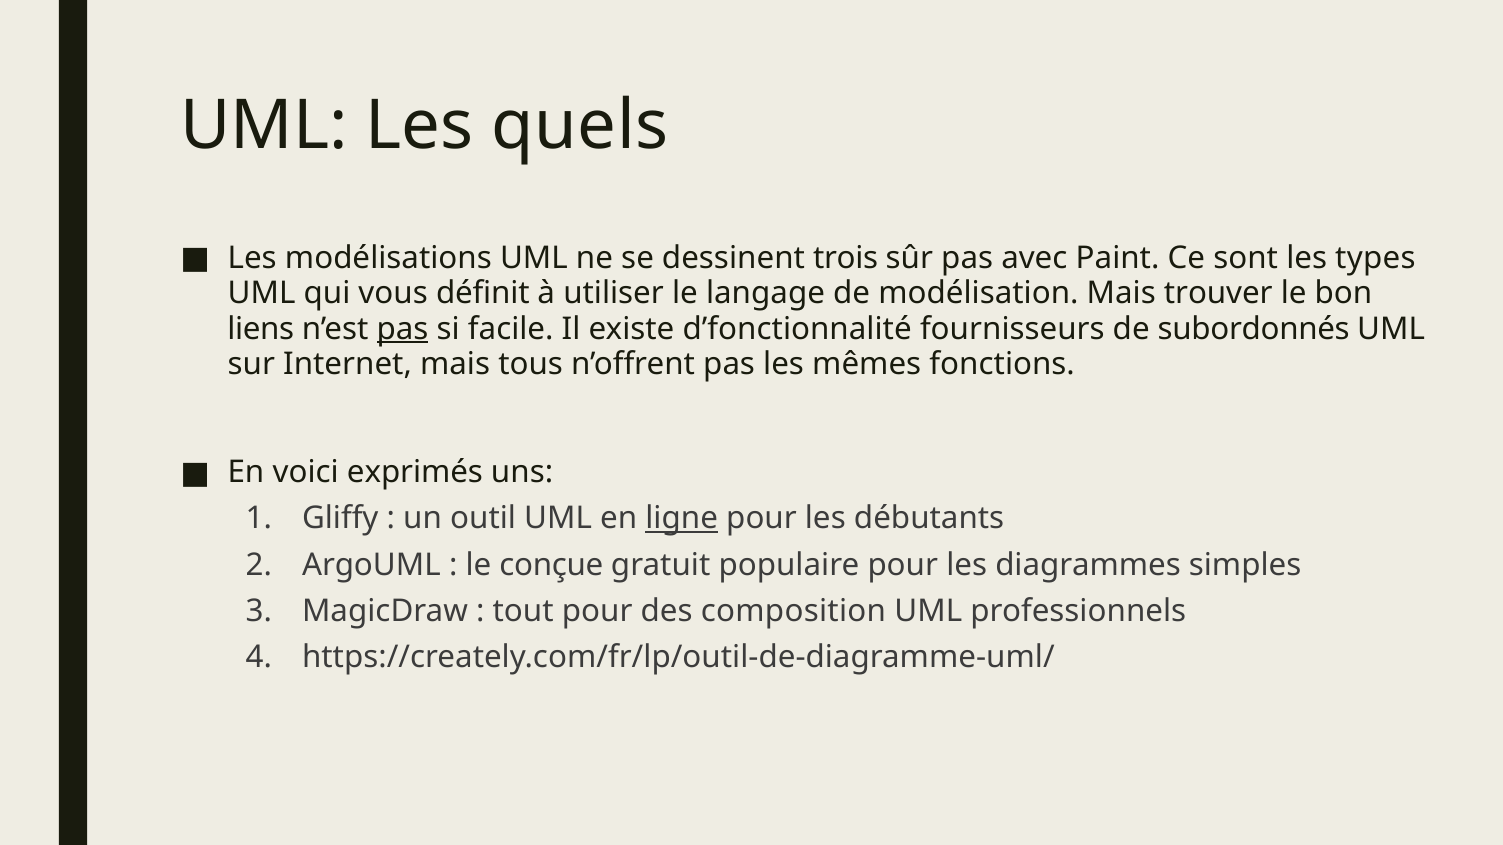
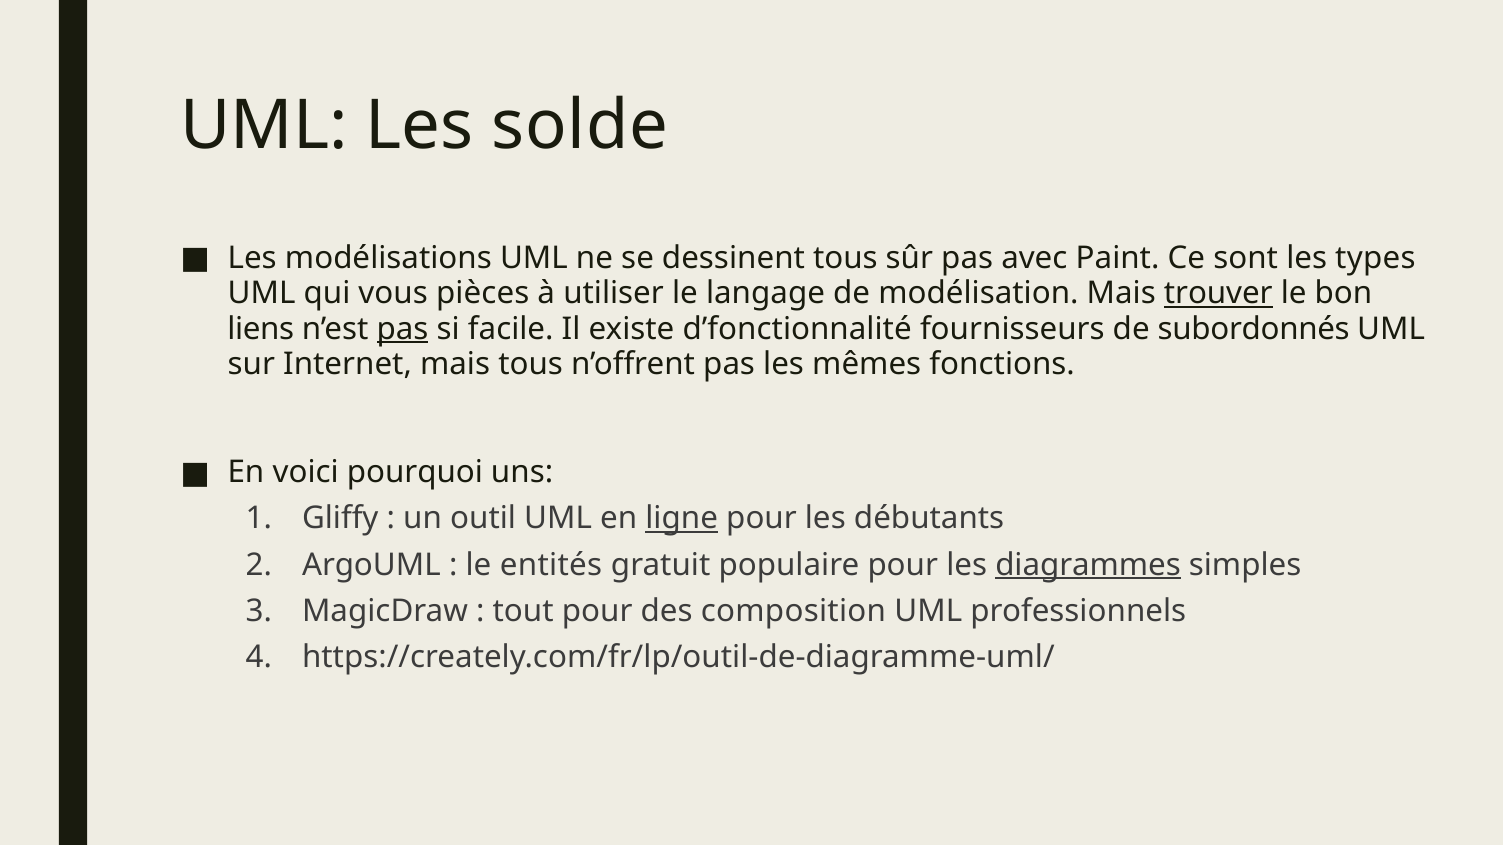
quels: quels -> solde (580, 126)
dessinent trois: trois -> tous (845, 258)
définit: définit -> pièces (483, 294)
trouver underline: none -> present (1218, 294)
exprimés: exprimés -> pourquoi (415, 473)
conçue: conçue -> entités (551, 565)
diagrammes underline: none -> present (1088, 565)
